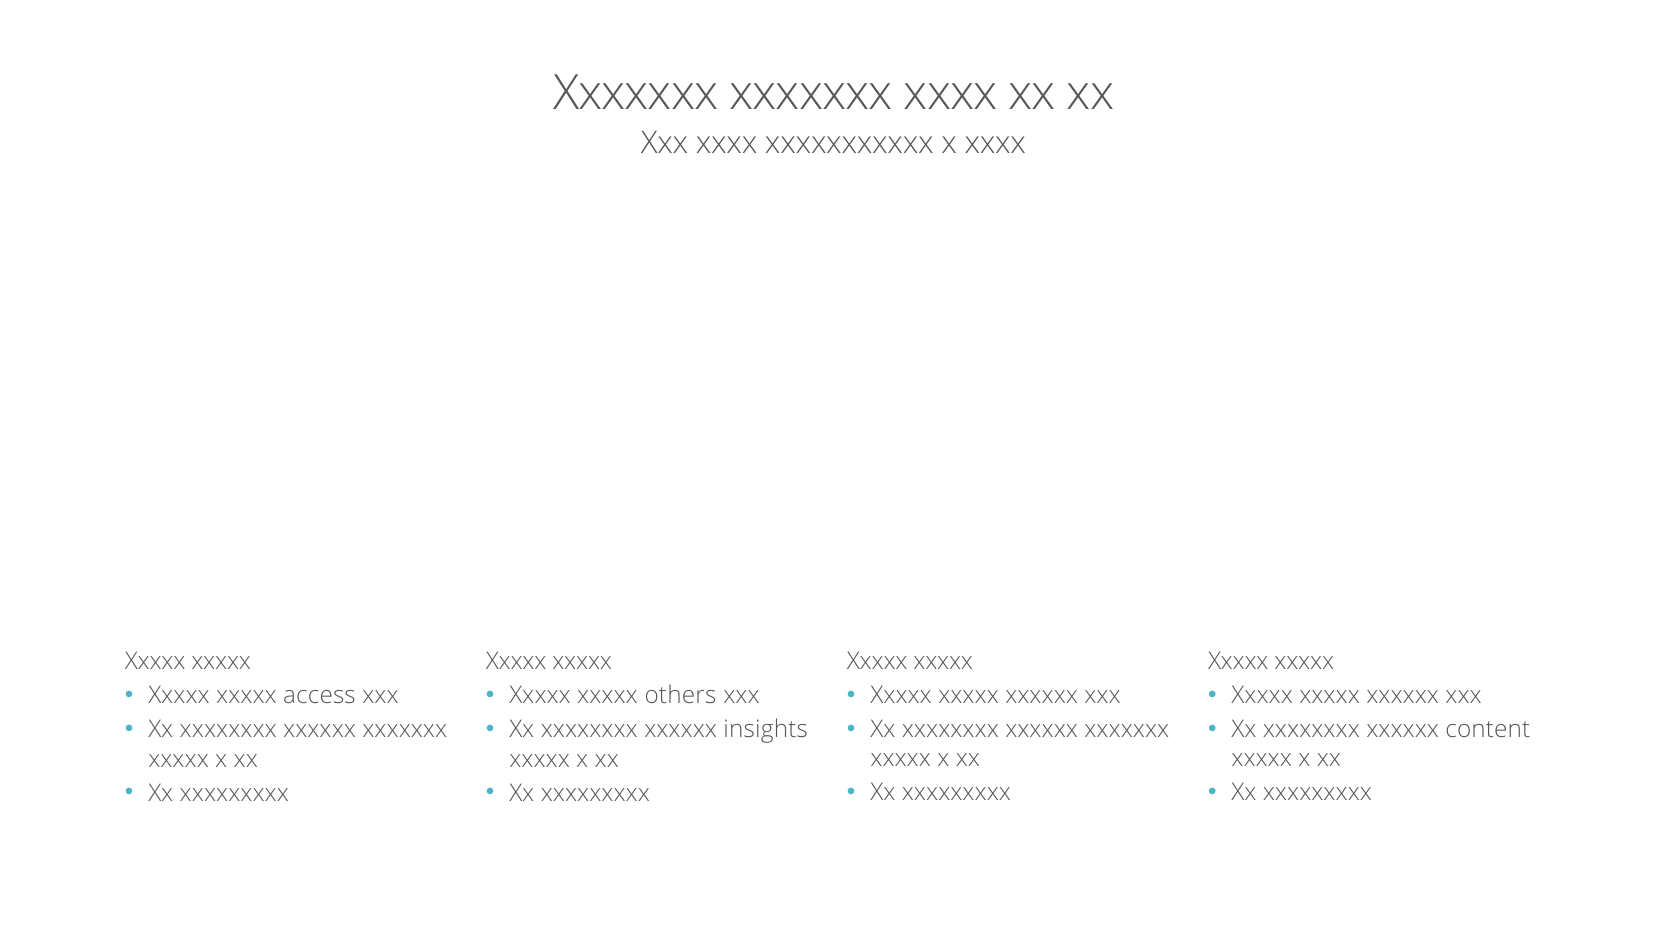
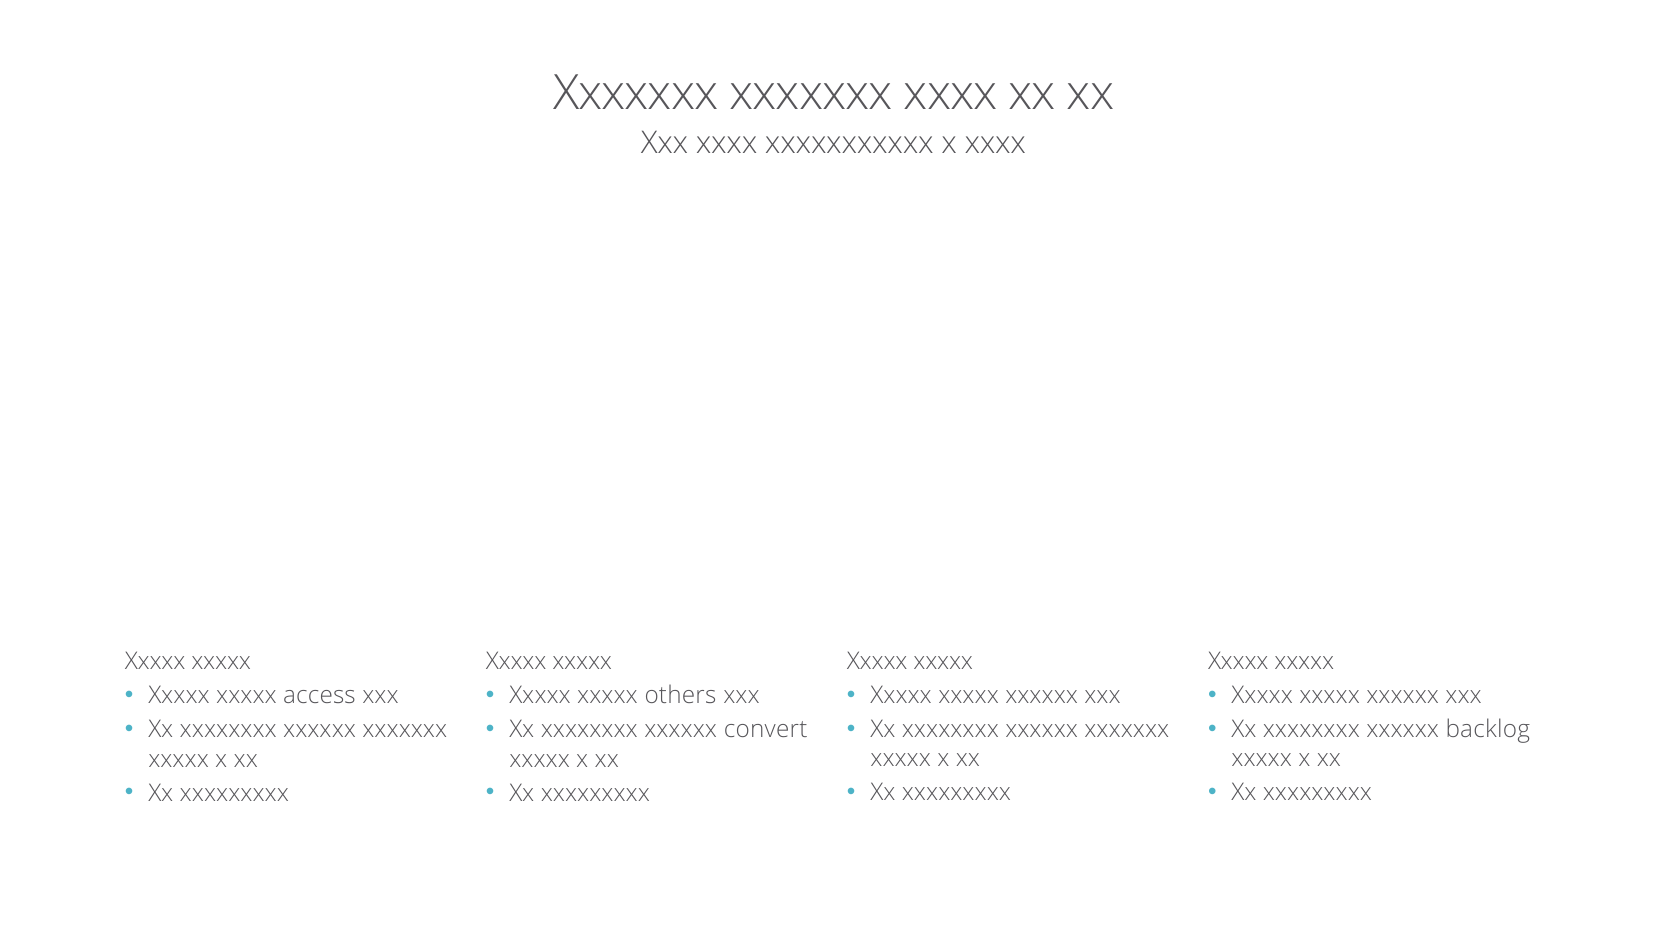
content: content -> backlog (1488, 729)
insights: insights -> convert (766, 730)
